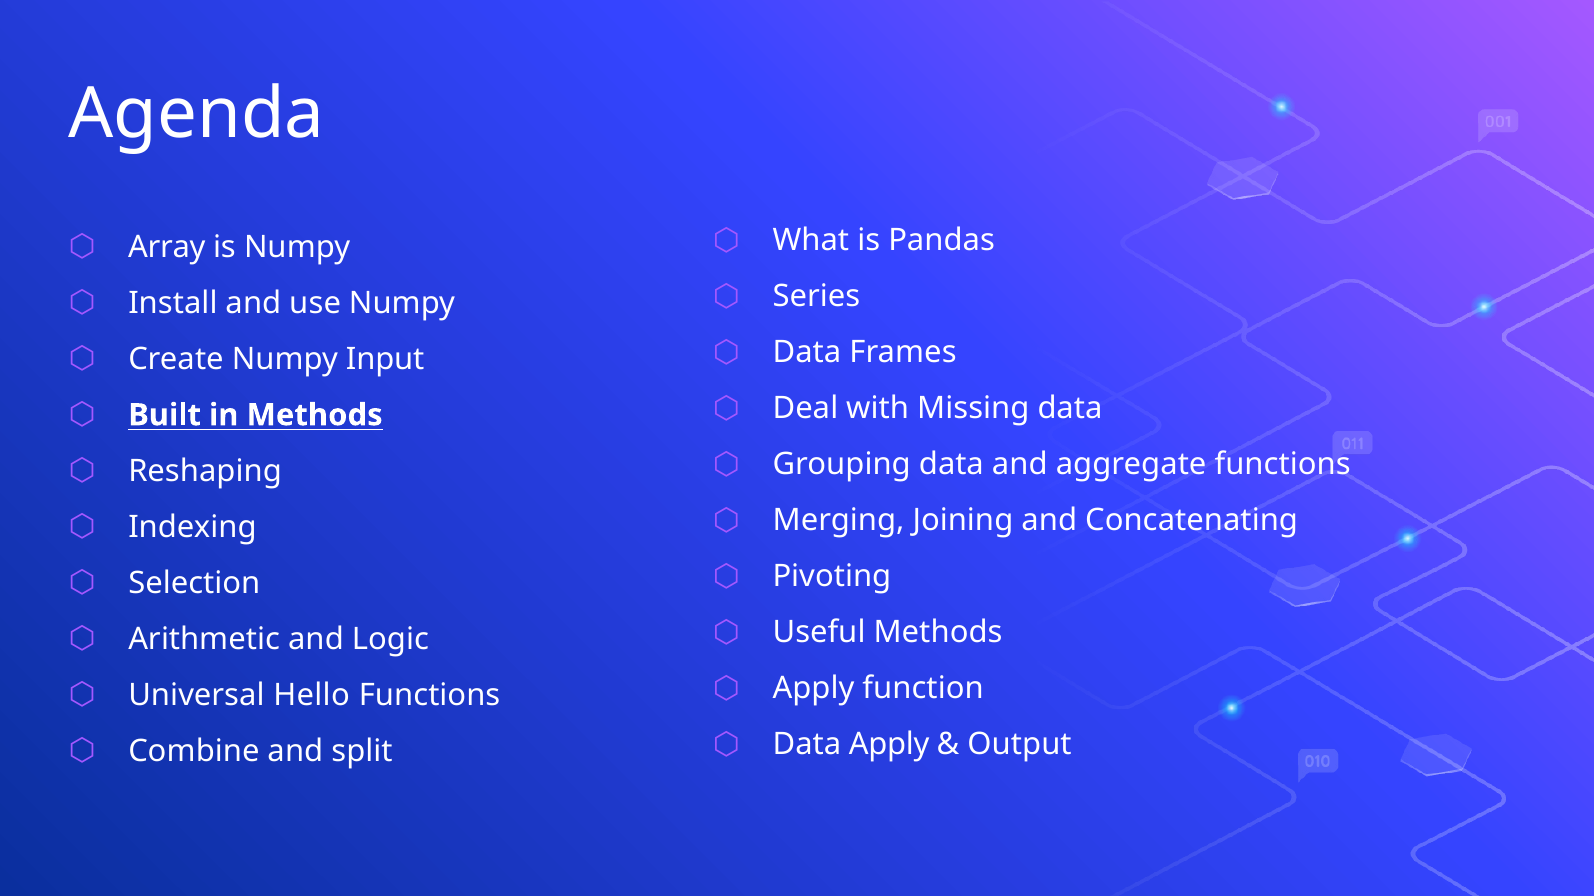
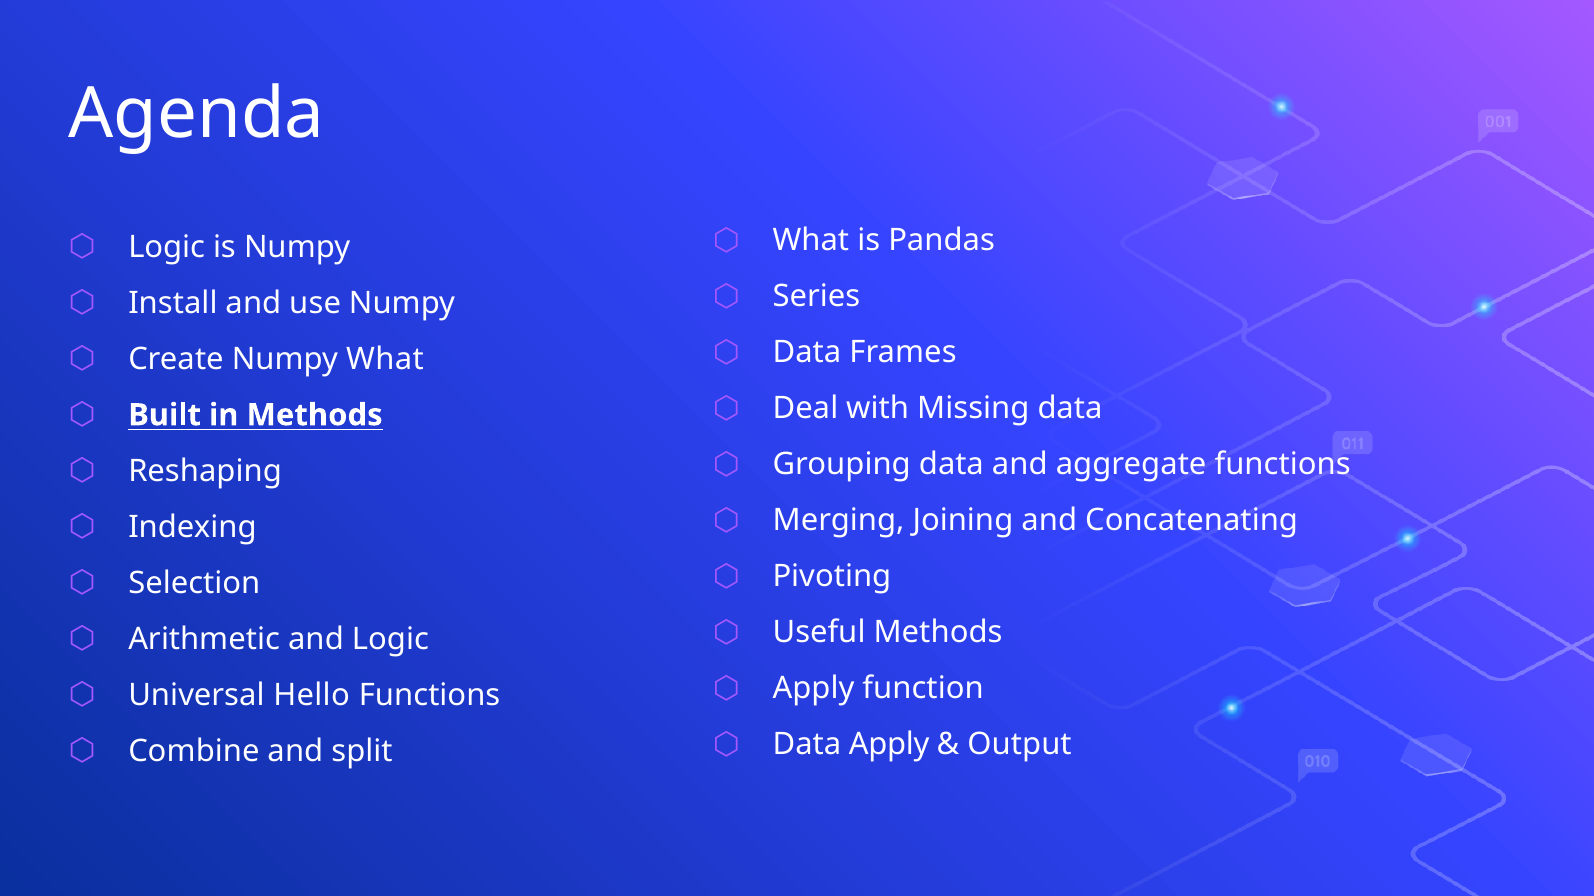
Array: Array -> Logic (167, 247)
Numpy Input: Input -> What (385, 359)
